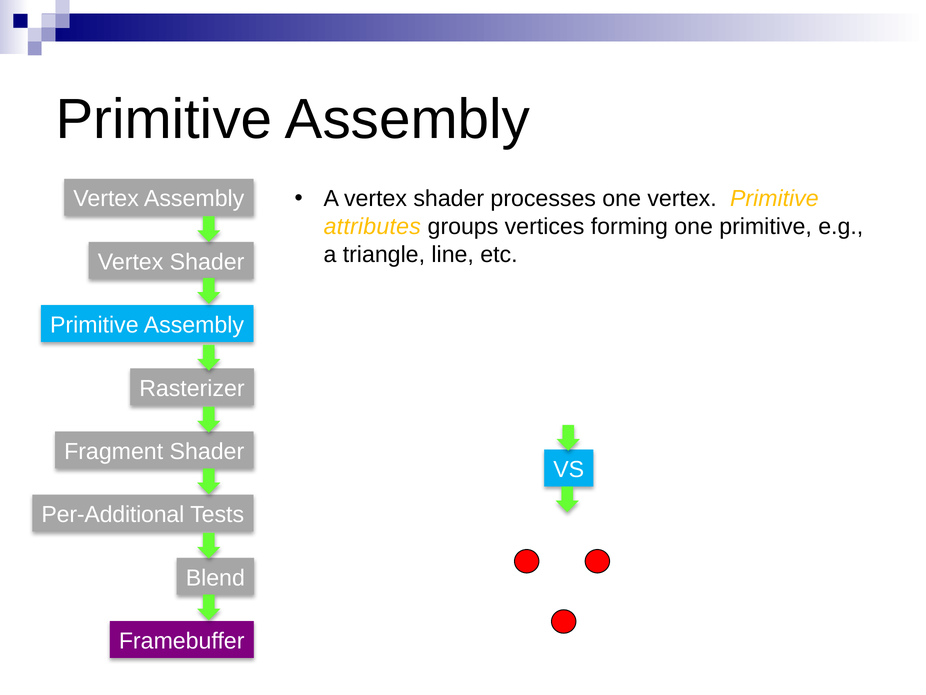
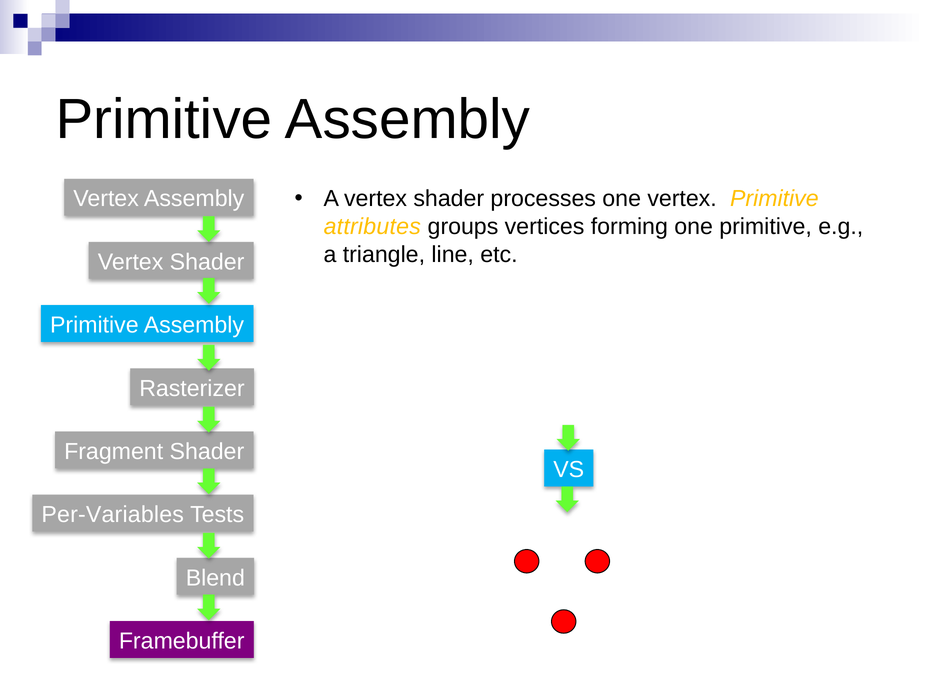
Per-Additional: Per-Additional -> Per-Variables (113, 514)
